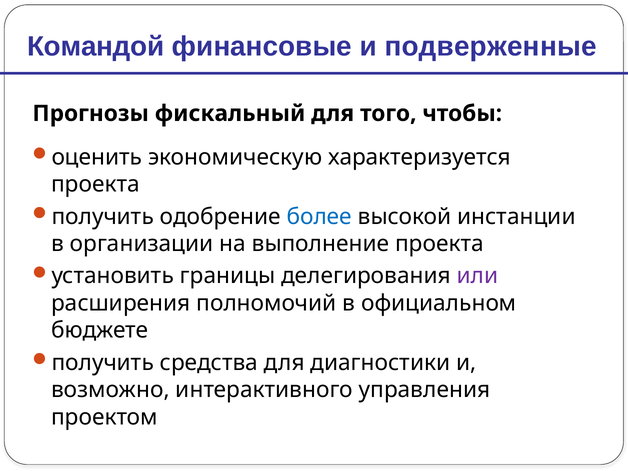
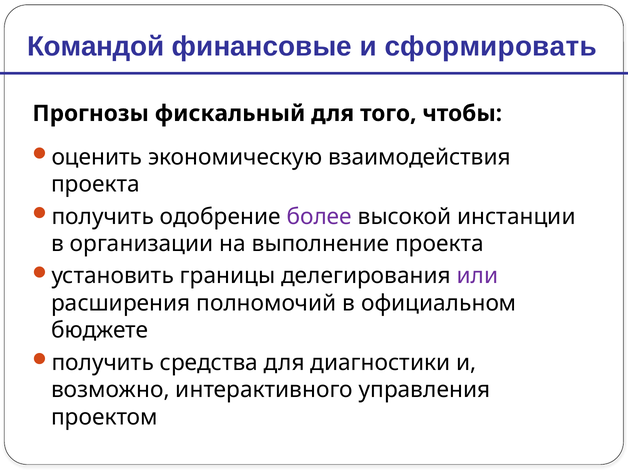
подверженные: подверженные -> сформировать (491, 46)
характеризуется: характеризуется -> взаимодействия (419, 157)
более colour: blue -> purple (319, 217)
